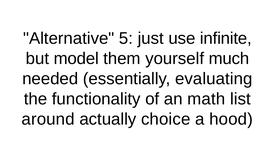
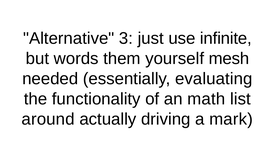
5: 5 -> 3 (126, 38)
model: model -> words (76, 58)
much: much -> mesh (229, 58)
choice: choice -> driving (166, 119)
hood: hood -> mark (231, 119)
